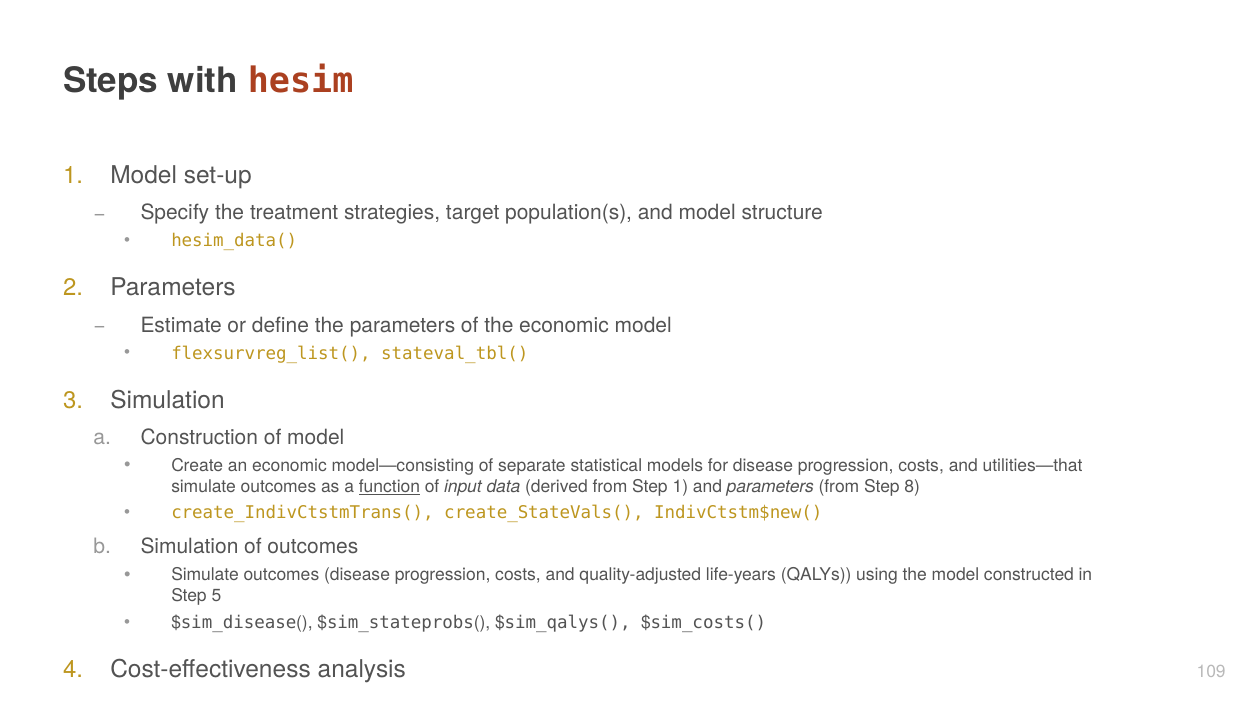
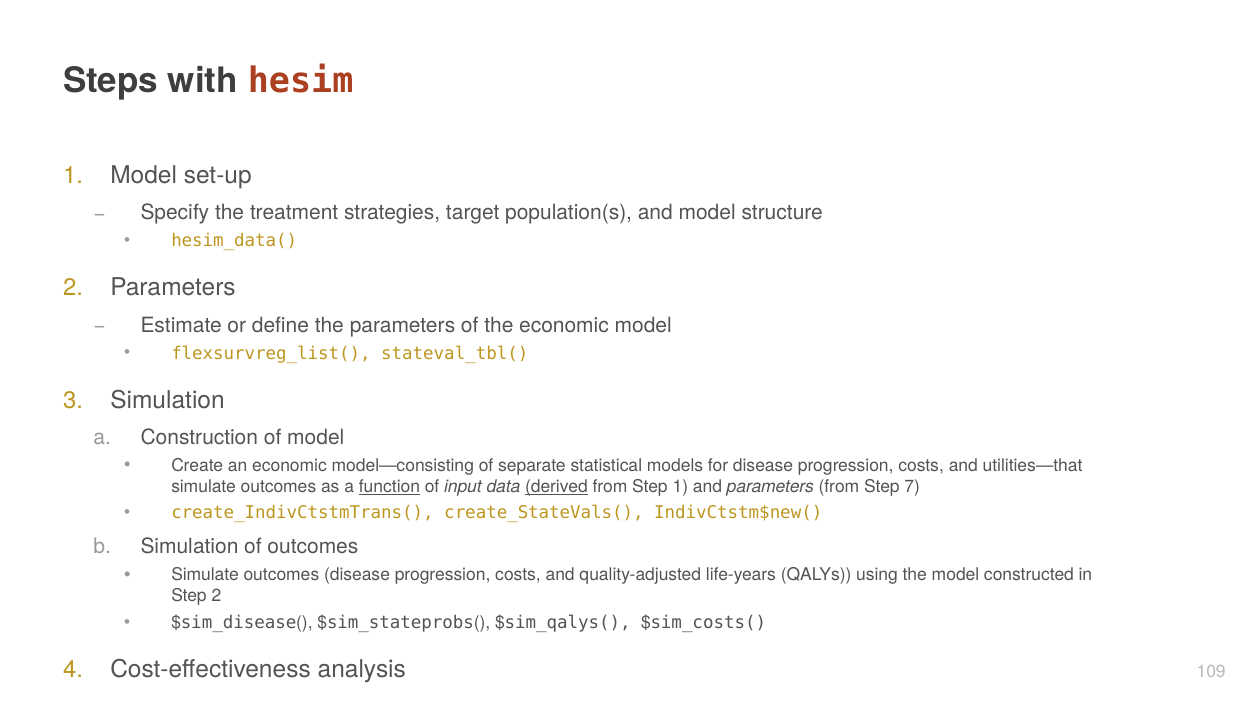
derived underline: none -> present (556, 487)
8: 8 -> 7 (912, 487)
Step 5: 5 -> 2 (217, 596)
